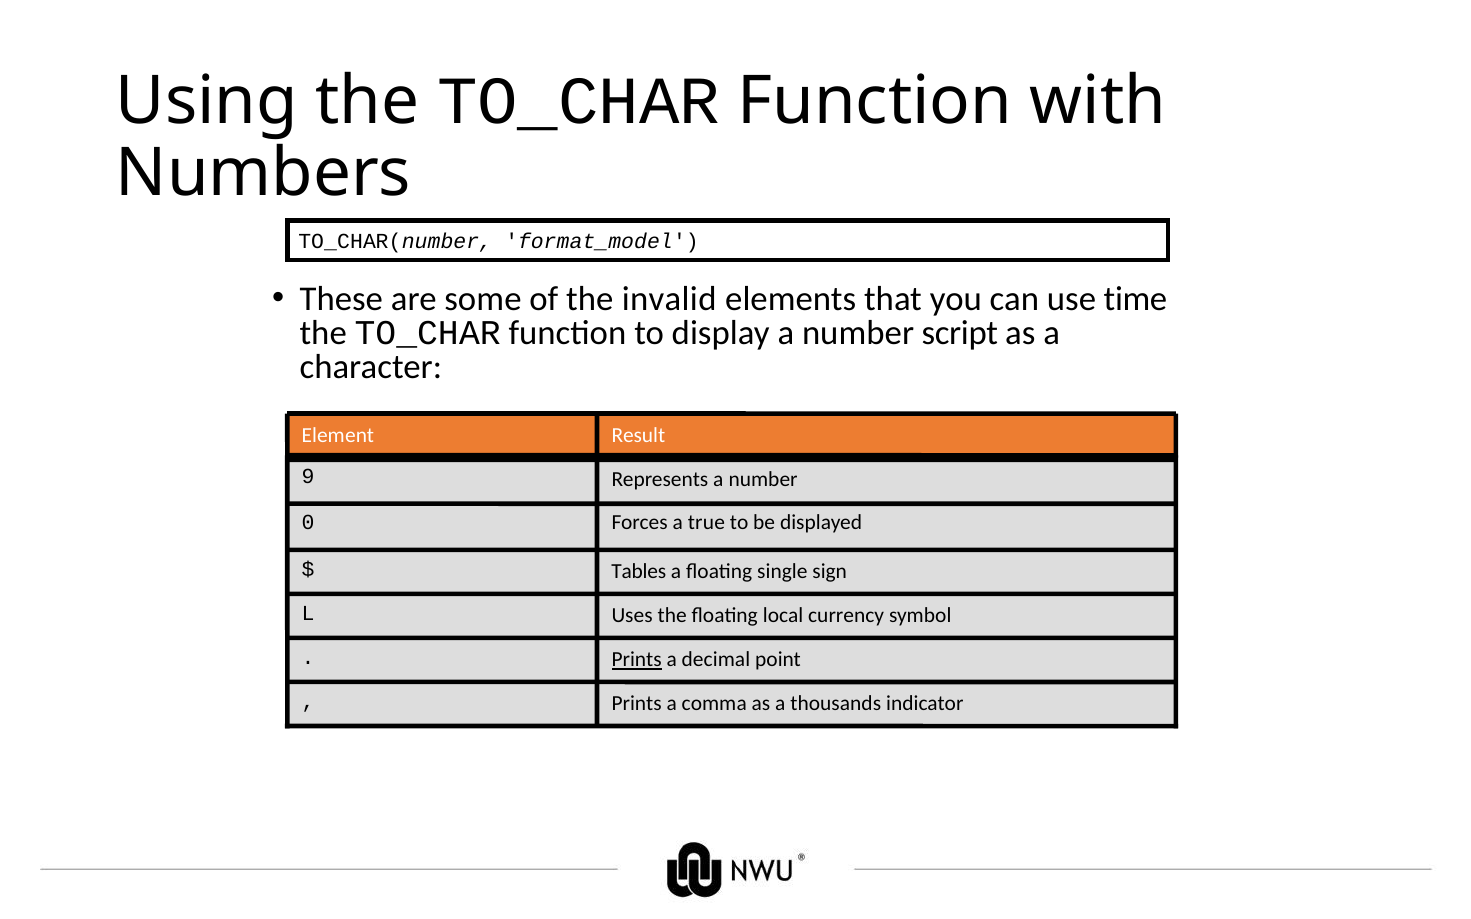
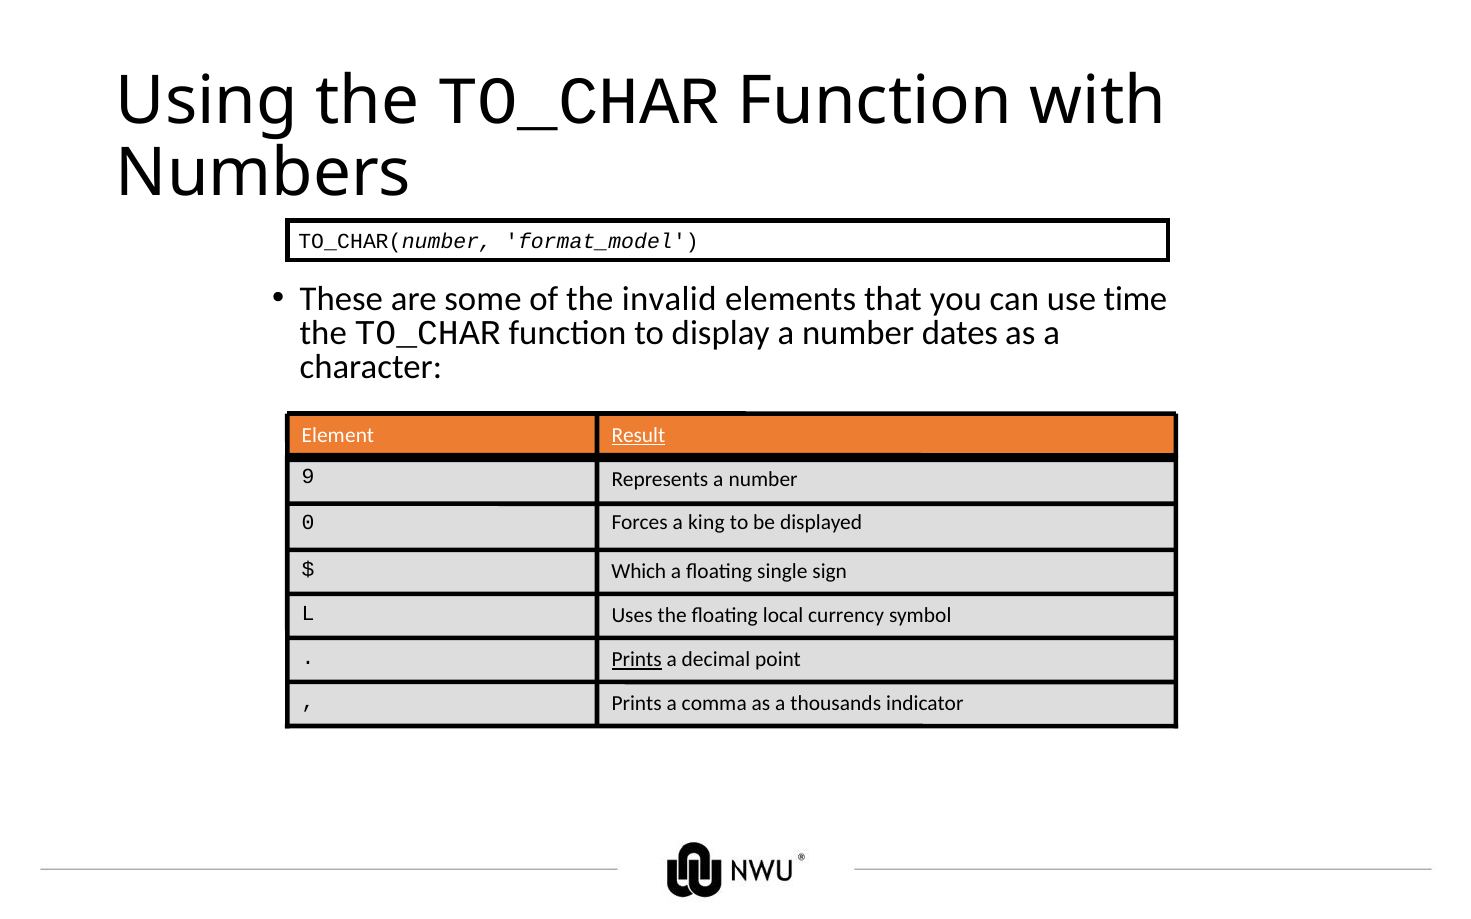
script: script -> dates (960, 333)
Result underline: none -> present (638, 435)
true: true -> king (706, 523)
Tables: Tables -> Which (639, 572)
